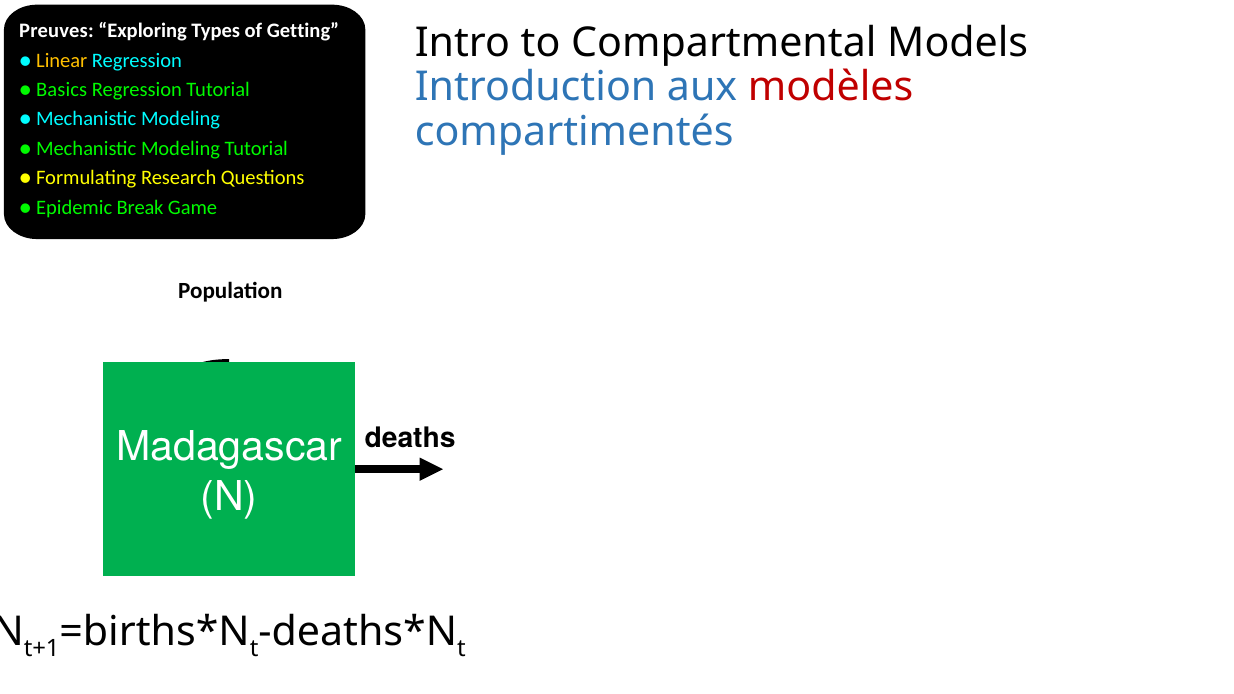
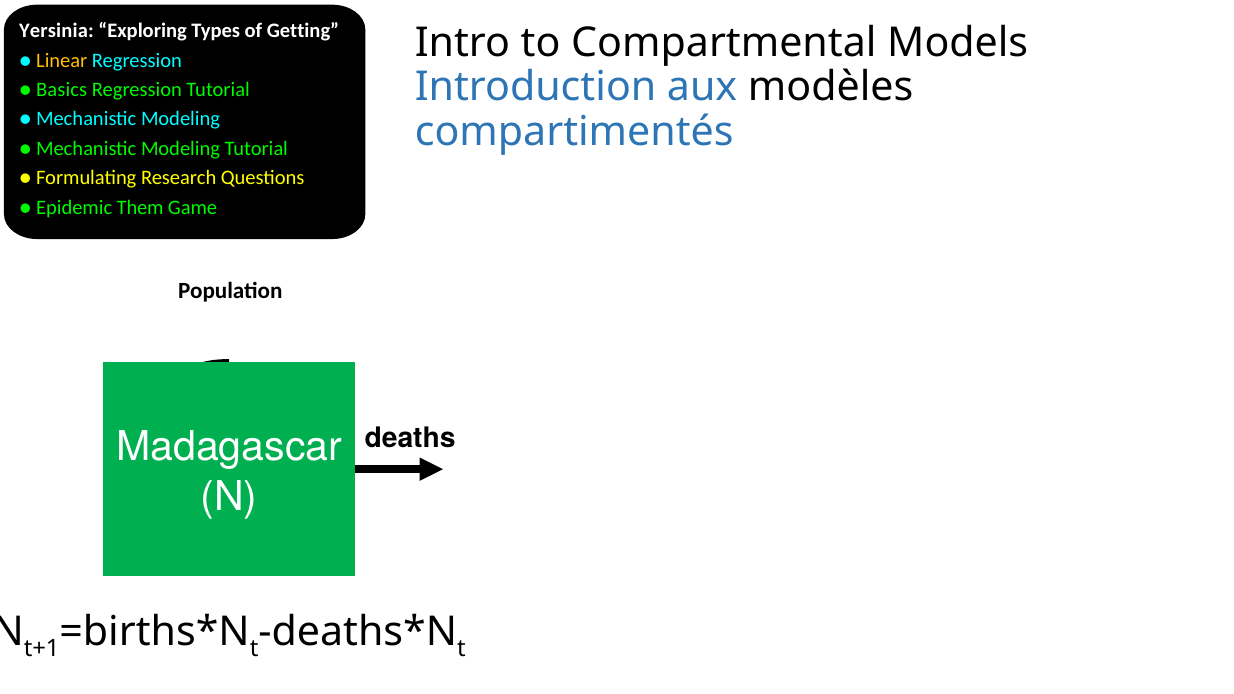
Preuves: Preuves -> Yersinia (56, 31)
modèles colour: red -> black (831, 87)
Break: Break -> Them (140, 207)
